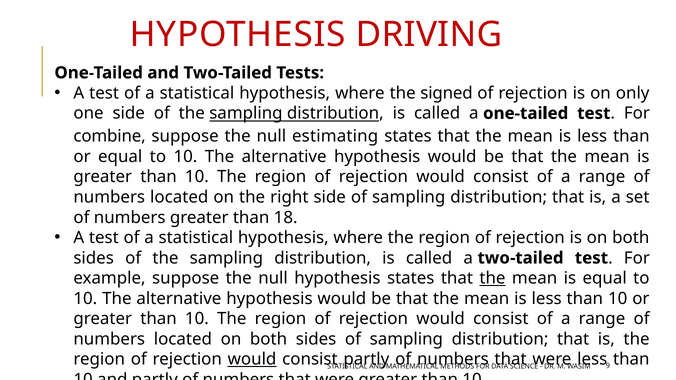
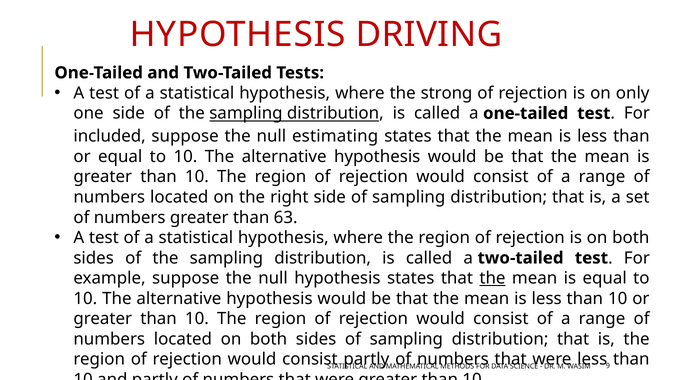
signed: signed -> strong (447, 93)
combine: combine -> included (110, 136)
18: 18 -> 63 (286, 218)
would underline: present -> none (252, 360)
